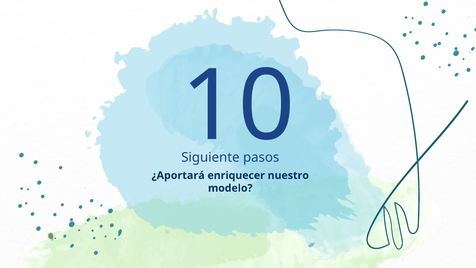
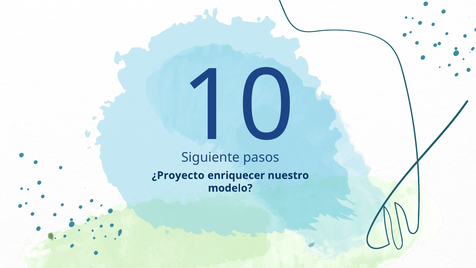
¿Aportará: ¿Aportará -> ¿Proyecto (178, 175)
